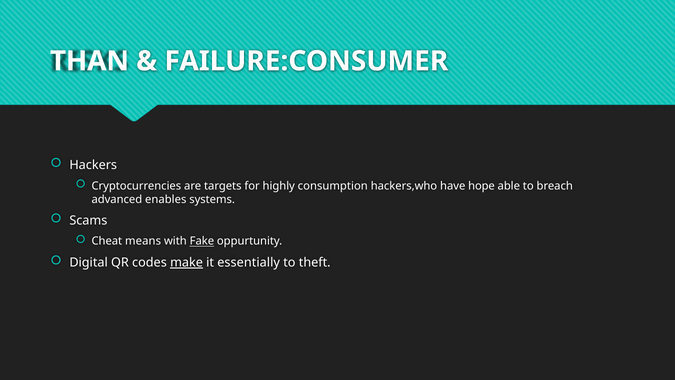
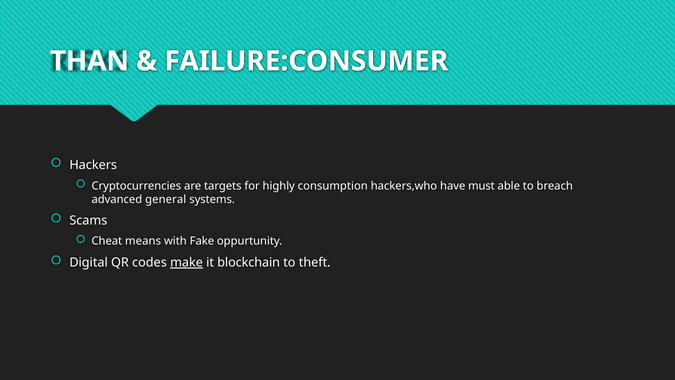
hope: hope -> must (481, 186)
enables: enables -> general (166, 199)
Fake underline: present -> none (202, 241)
essentially: essentially -> blockchain (249, 262)
